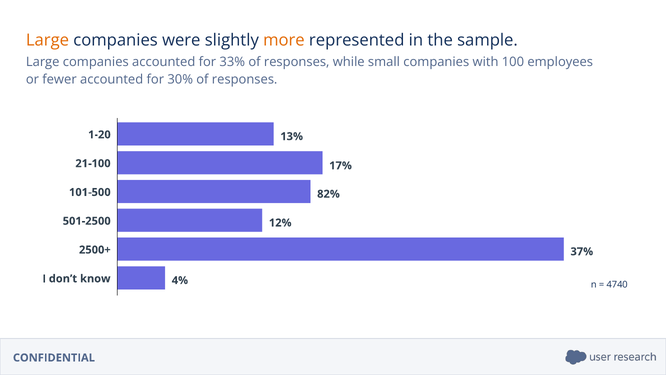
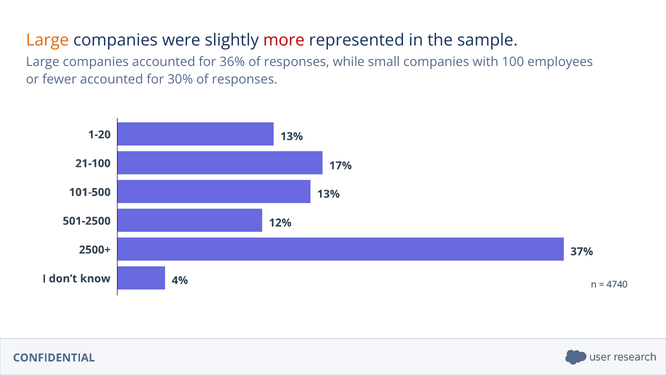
more colour: orange -> red (284, 40)
33%: 33% -> 36% (232, 62)
82%: 82% -> 13% (328, 194)
